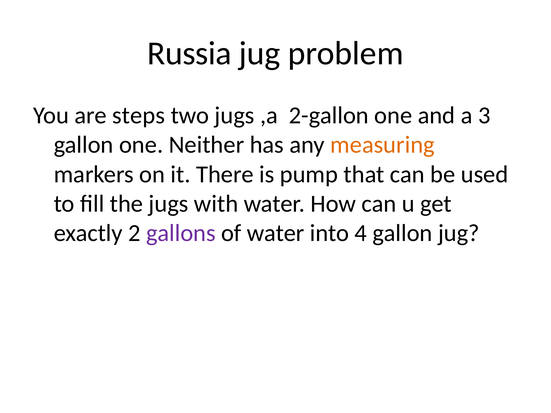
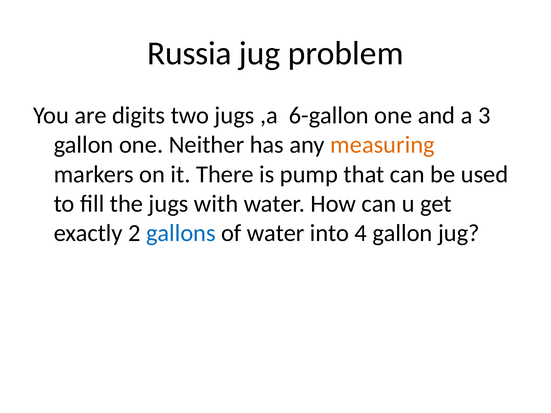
steps: steps -> digits (139, 116)
2-gallon: 2-gallon -> 6-gallon (329, 116)
gallons colour: purple -> blue (181, 233)
